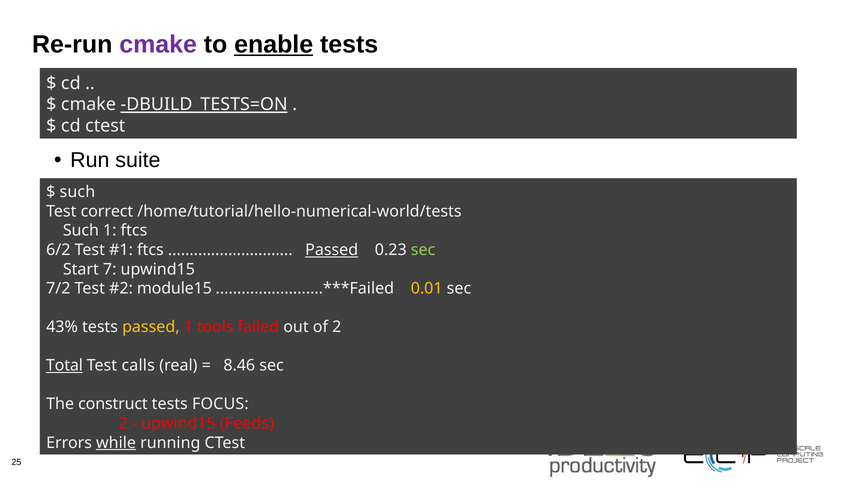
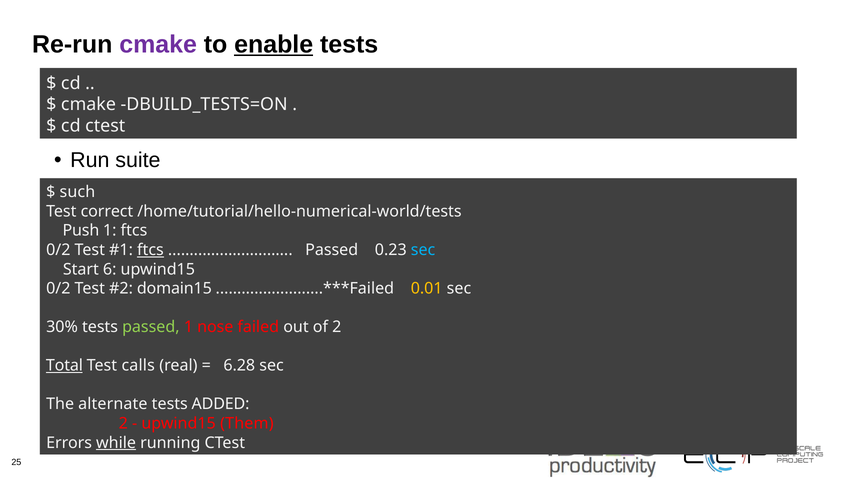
DBUILD_TESTS=ON underline: present -> none (204, 104)
Such: Such -> Push (81, 230)
6/2: 6/2 -> 0/2 (58, 250)
ftcs underline: none -> present (150, 250)
Passed underline: present -> none (332, 250)
sec colour: light green -> light blue (423, 250)
7: 7 -> 6 (110, 269)
7/2: 7/2 -> 0/2 (58, 288)
module15: module15 -> domain15 (174, 288)
43%: 43% -> 30% (62, 327)
passed colour: yellow -> light green (151, 327)
tools: tools -> nose (215, 327)
8.46: 8.46 -> 6.28 (239, 365)
construct: construct -> alternate (113, 404)
FOCUS: FOCUS -> ADDED (221, 404)
Feeds: Feeds -> Them (247, 423)
